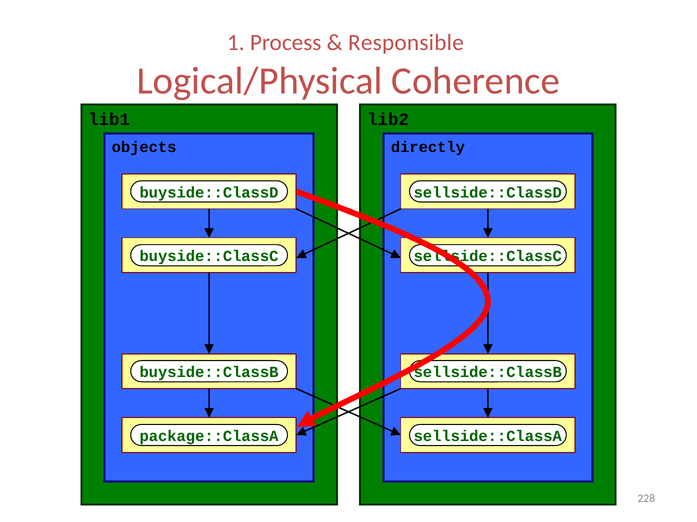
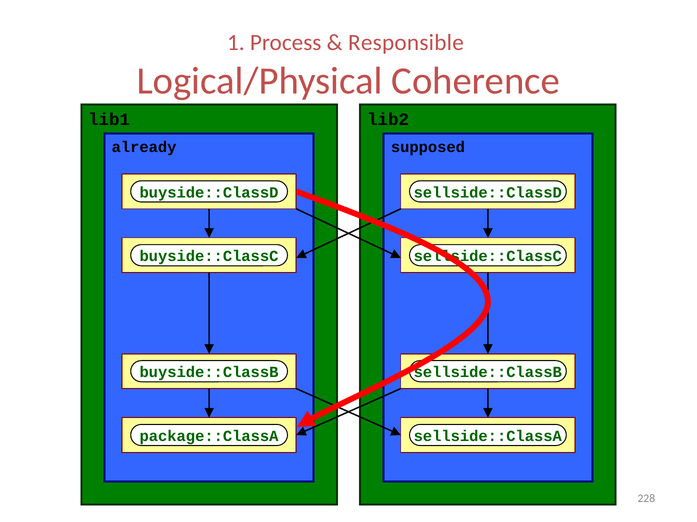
objects: objects -> already (144, 147)
directly: directly -> supposed (428, 147)
